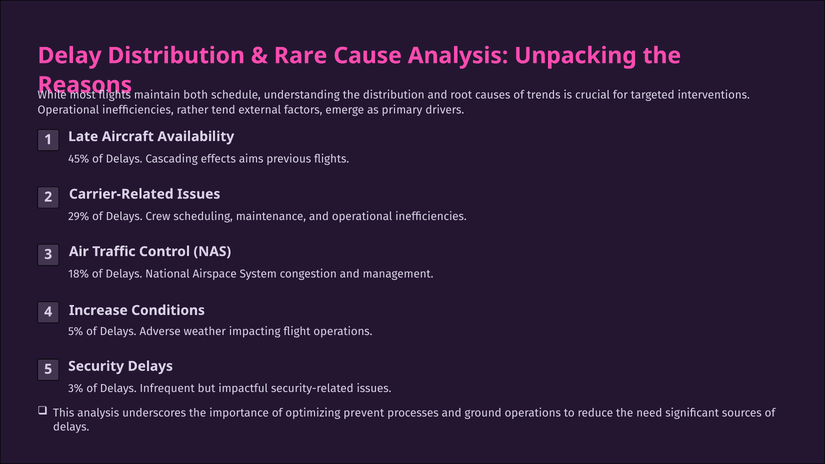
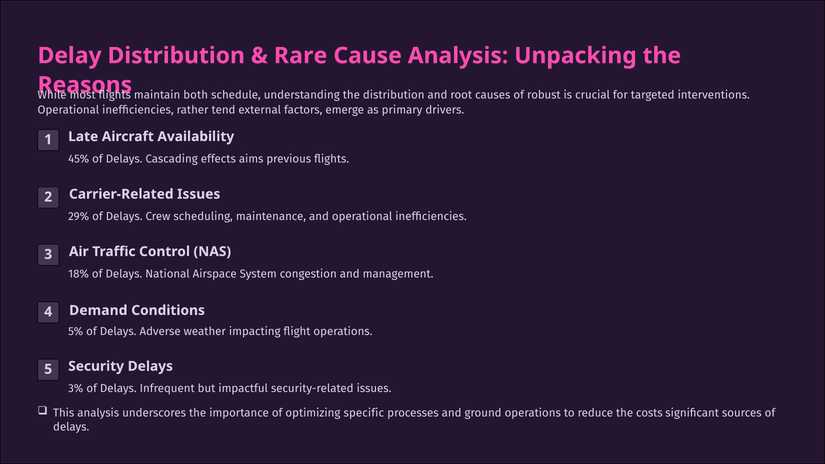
trends: trends -> robust (544, 95)
Increase: Increase -> Demand (98, 310)
prevent: prevent -> specific (364, 413)
need: need -> costs (649, 413)
